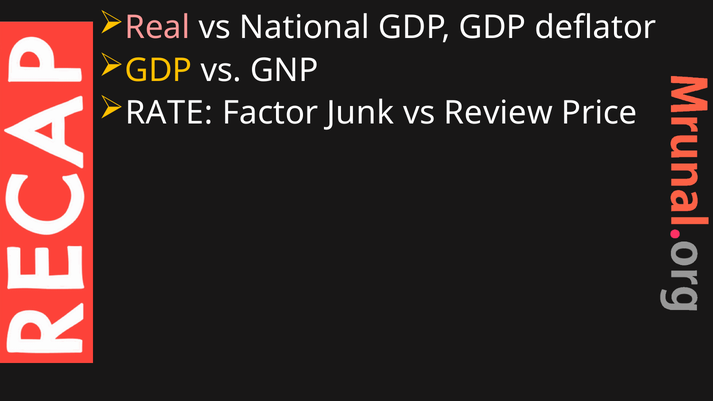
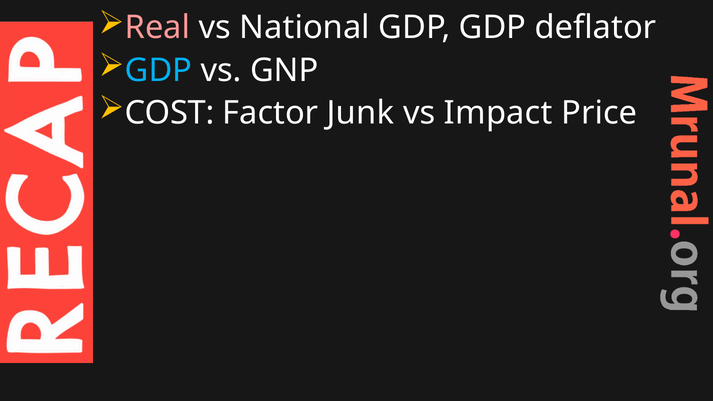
GDP colour: yellow -> light blue (158, 70)
RATE: RATE -> COST (169, 113)
Review: Review -> Impact (498, 113)
